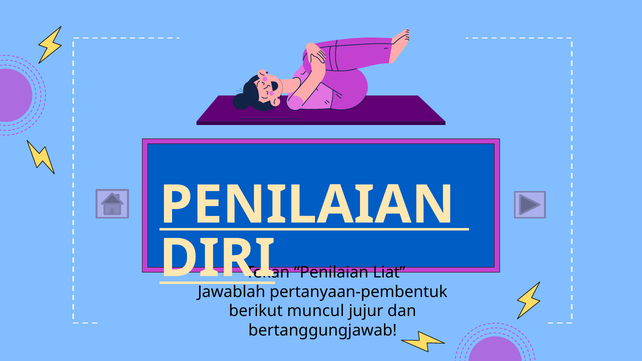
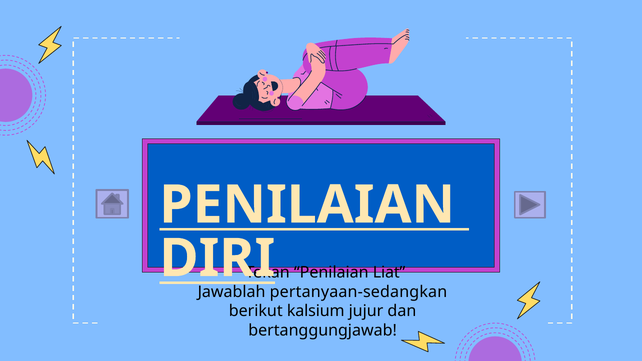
pertanyaan-pembentuk: pertanyaan-pembentuk -> pertanyaan-sedangkan (358, 292)
muncul: muncul -> kalsium (316, 311)
